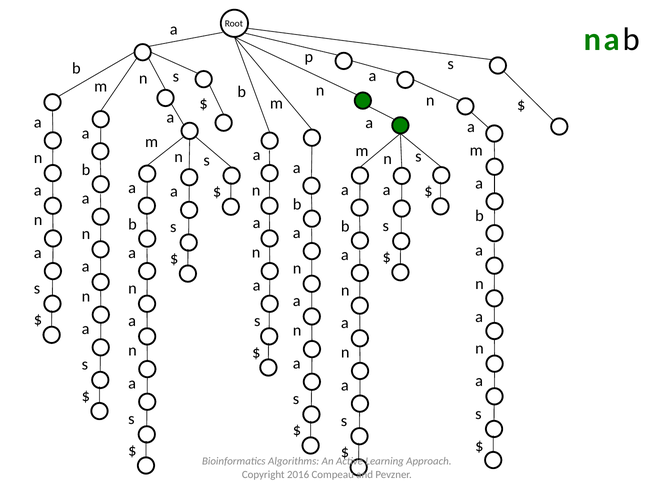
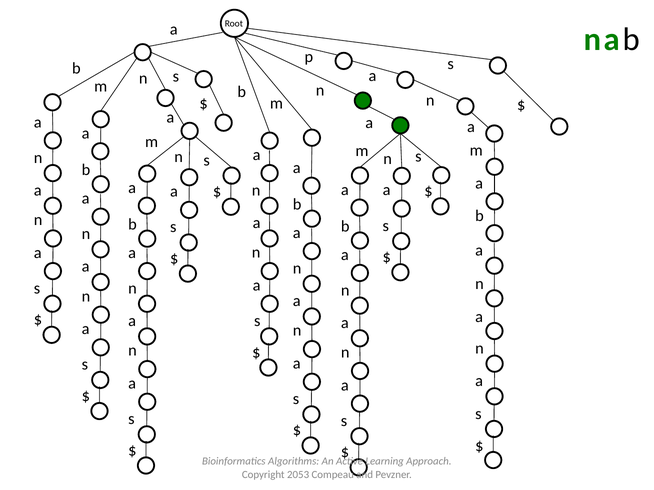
2016: 2016 -> 2053 (298, 475)
